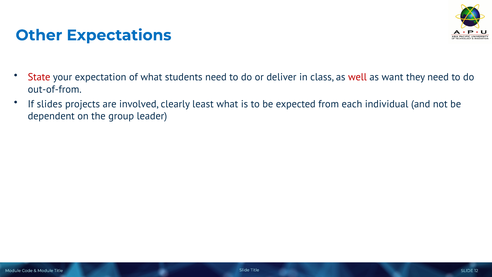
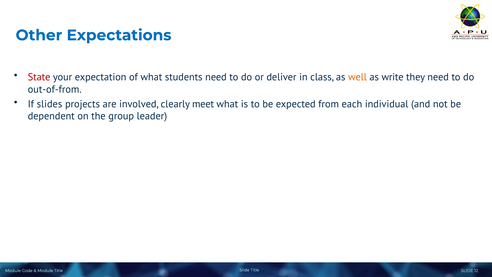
well colour: red -> orange (357, 77)
want: want -> write (393, 77)
least: least -> meet (203, 104)
